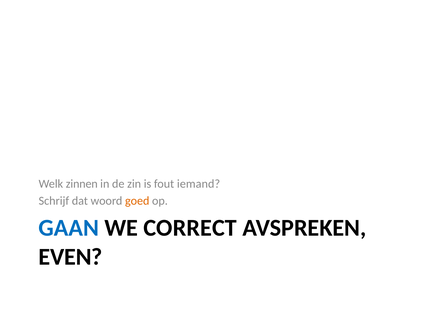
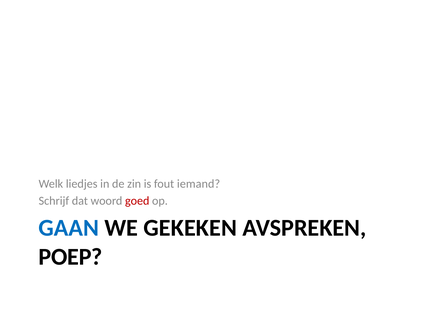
zinnen: zinnen -> liedjes (82, 184)
goed colour: orange -> red (137, 201)
CORRECT: CORRECT -> GEKEKEN (190, 227)
EVEN: EVEN -> POEP (71, 256)
